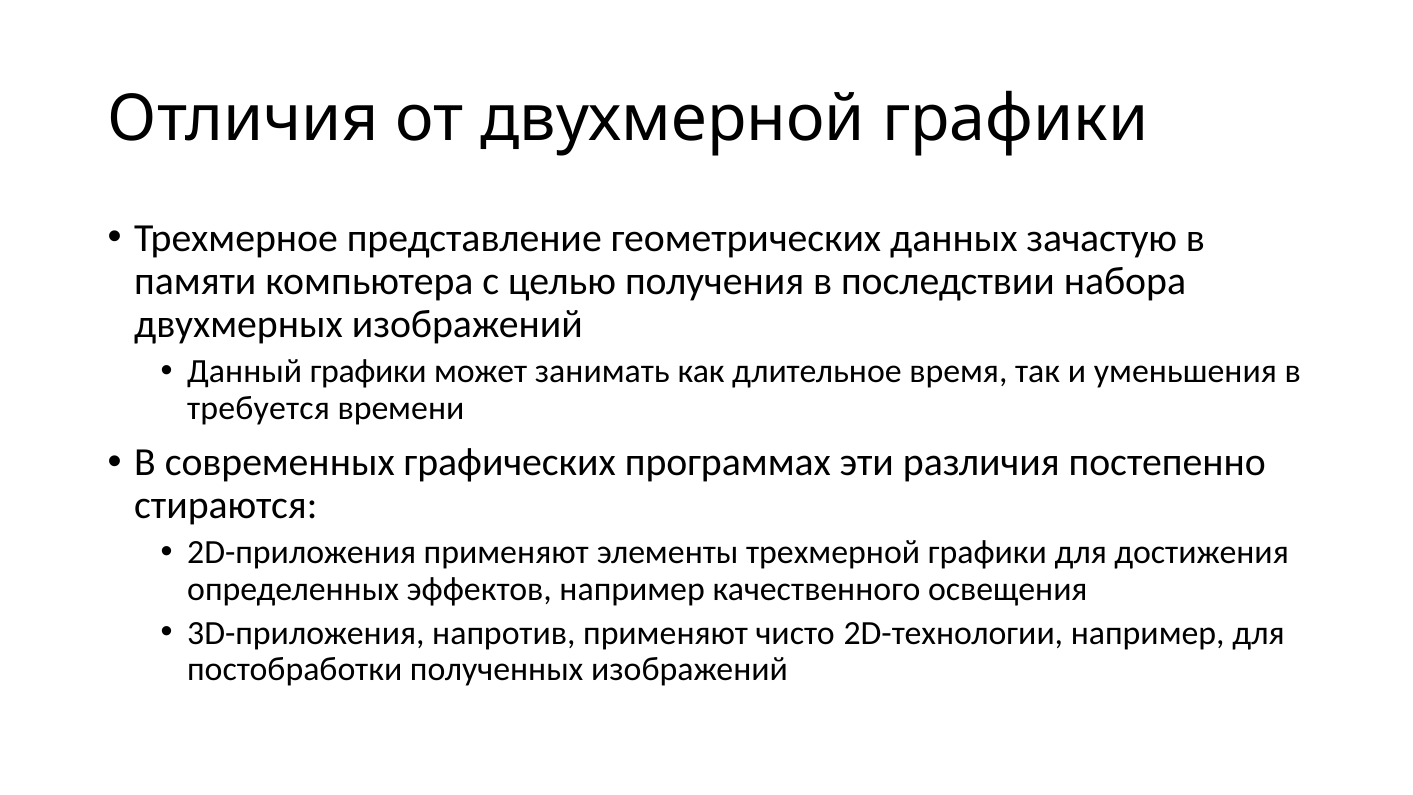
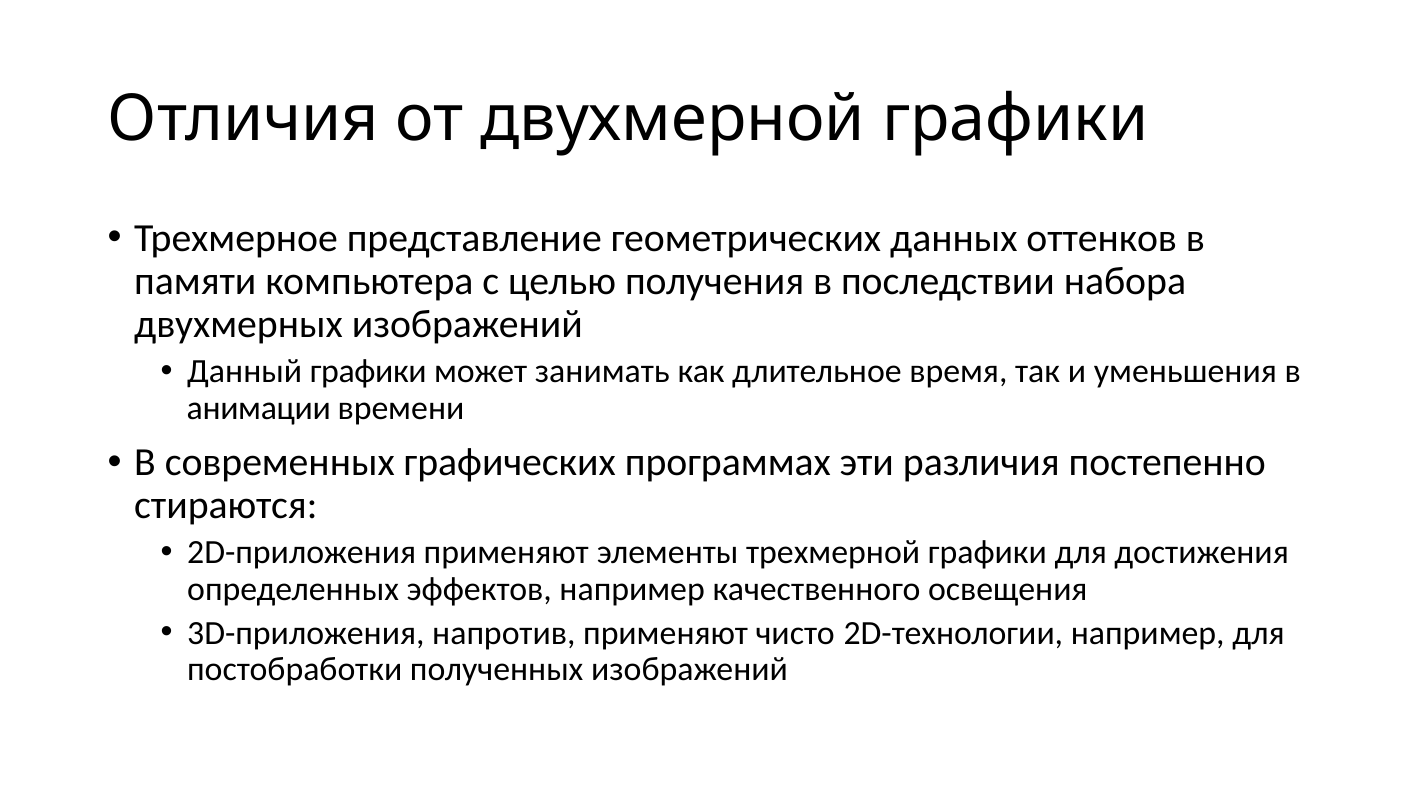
зачастую: зачастую -> оттенков (1102, 238)
требуется: требуется -> анимации (259, 408)
